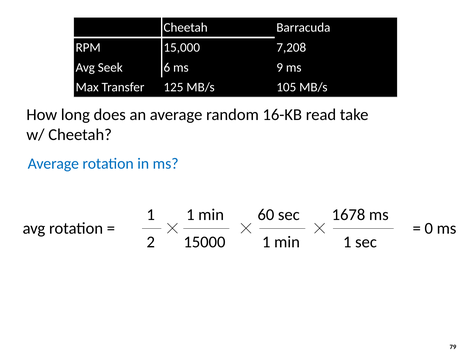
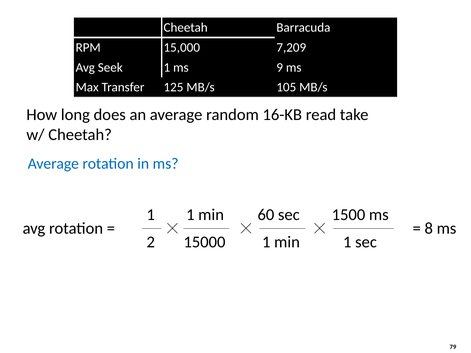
7,208: 7,208 -> 7,209 (291, 48)
Seek 6: 6 -> 1 (167, 68)
1678: 1678 -> 1500 (348, 215)
0: 0 -> 8 (429, 229)
